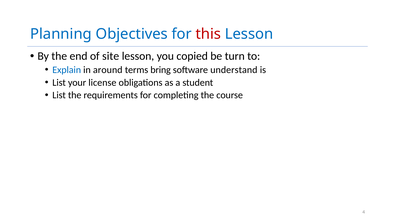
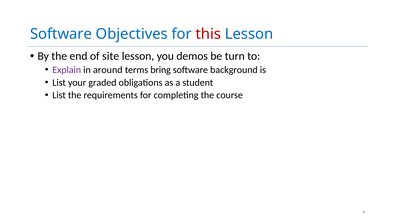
Planning: Planning -> Software (61, 34)
copied: copied -> demos (192, 56)
Explain colour: blue -> purple (67, 70)
understand: understand -> background (234, 70)
license: license -> graded (102, 83)
